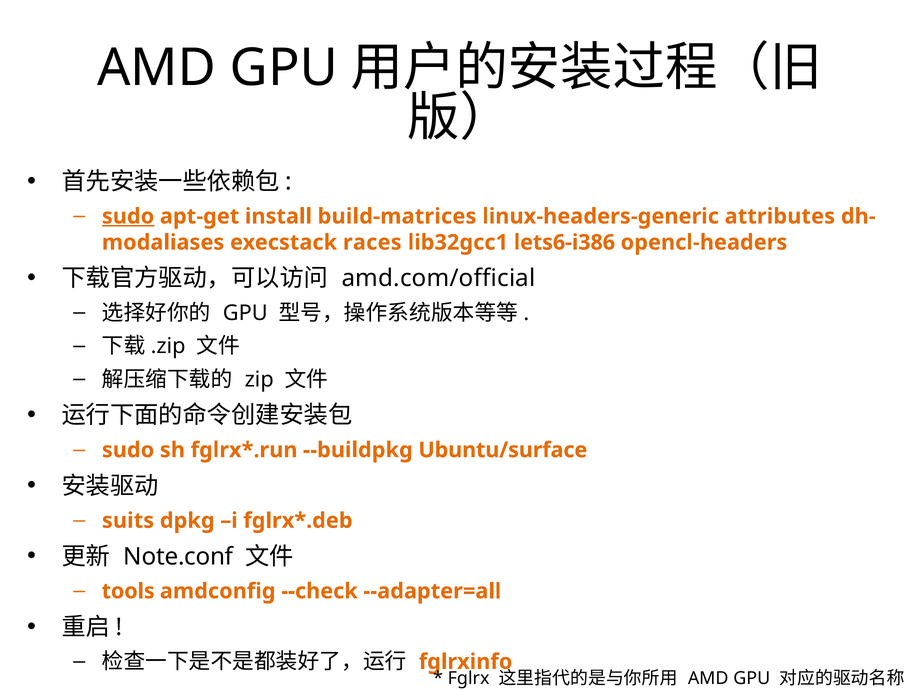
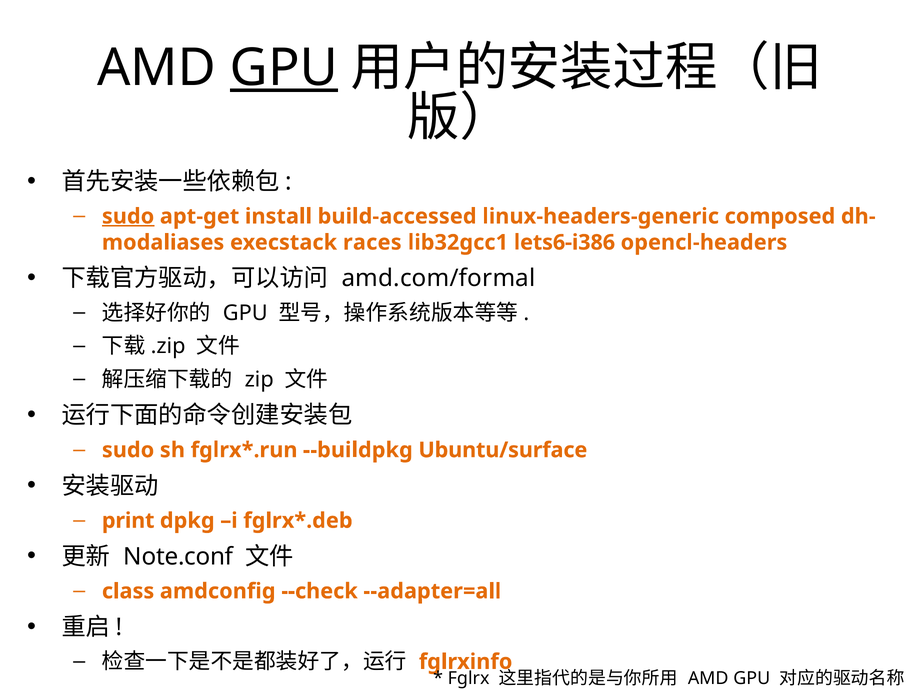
GPU underline: none -> present (284, 68)
build-matrices: build-matrices -> build-accessed (397, 216)
attributes: attributes -> composed (780, 216)
amd.com/official: amd.com/official -> amd.com/formal (439, 278)
suits: suits -> print (128, 521)
tools: tools -> class (128, 591)
